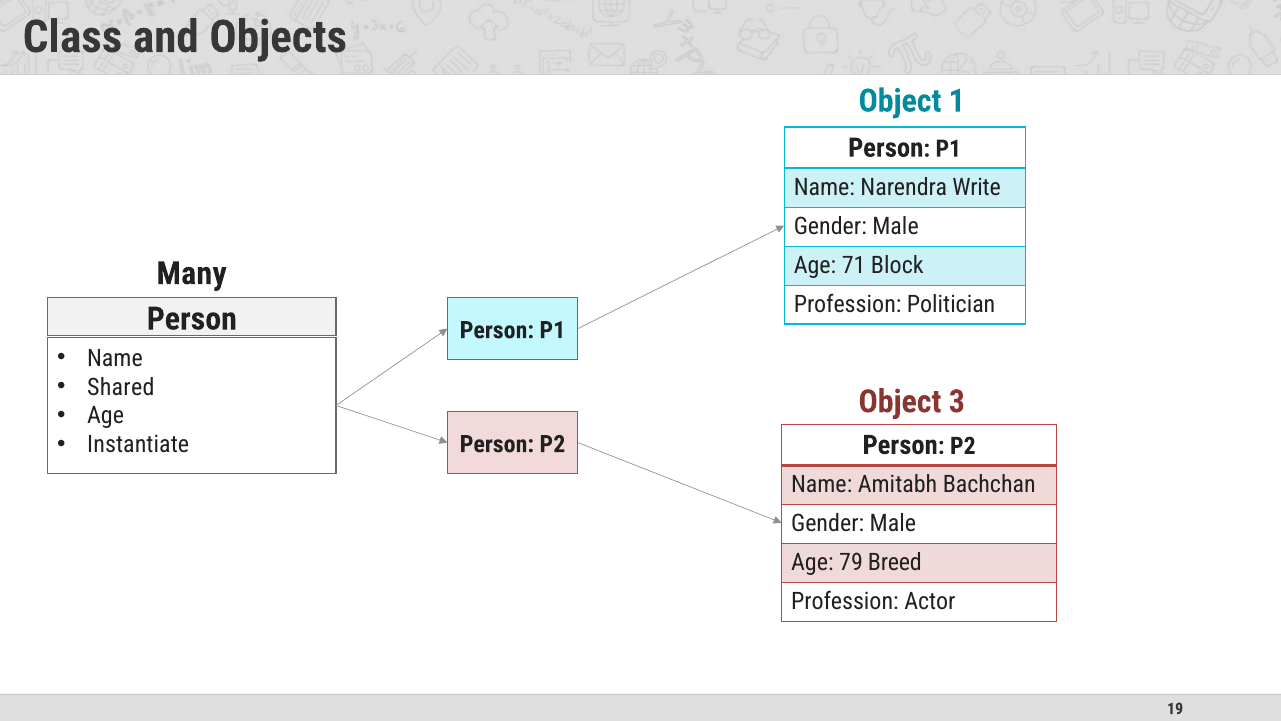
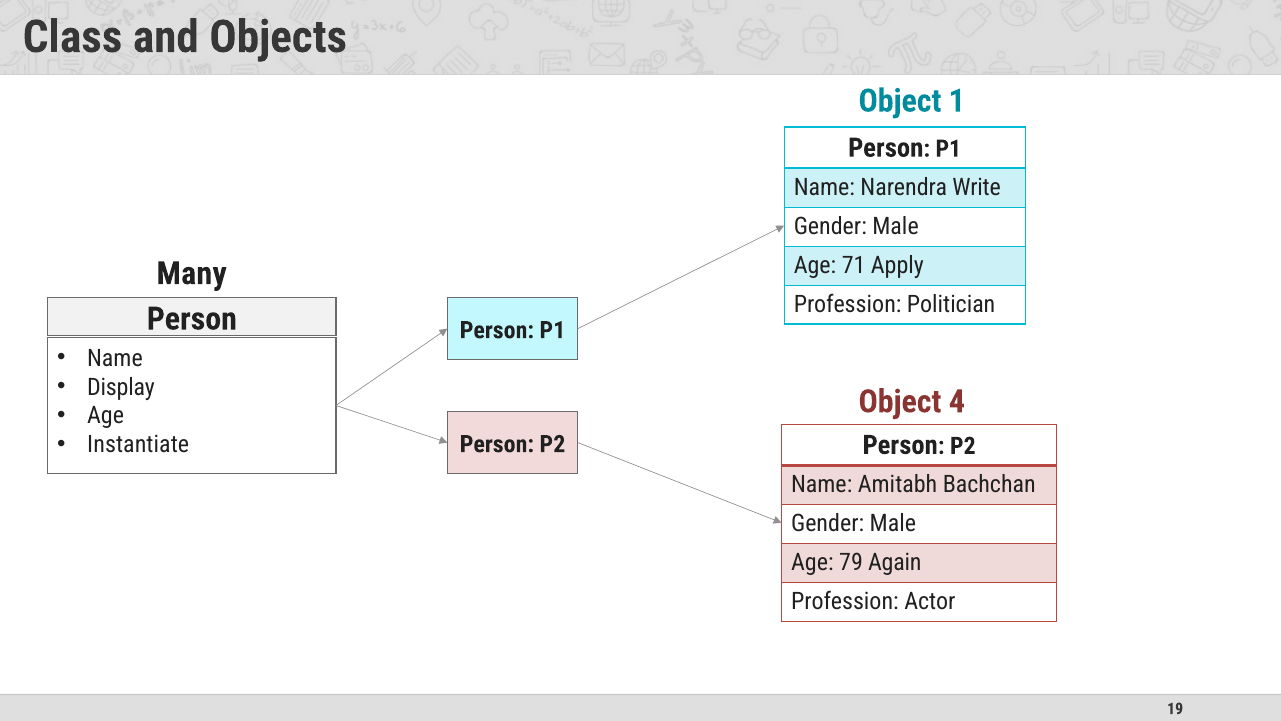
Block: Block -> Apply (897, 265)
Shared: Shared -> Display (121, 387)
3: 3 -> 4 (957, 401)
Breed: Breed -> Again (895, 562)
